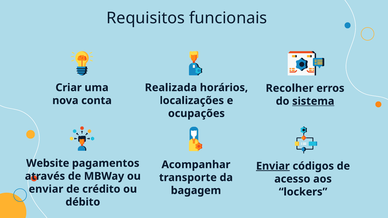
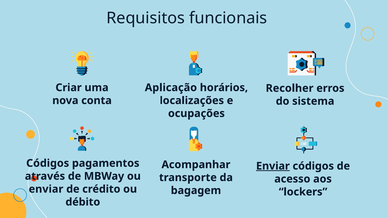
Realizada: Realizada -> Aplicação (171, 88)
sistema underline: present -> none (313, 101)
Website: Website -> Códigos (48, 163)
